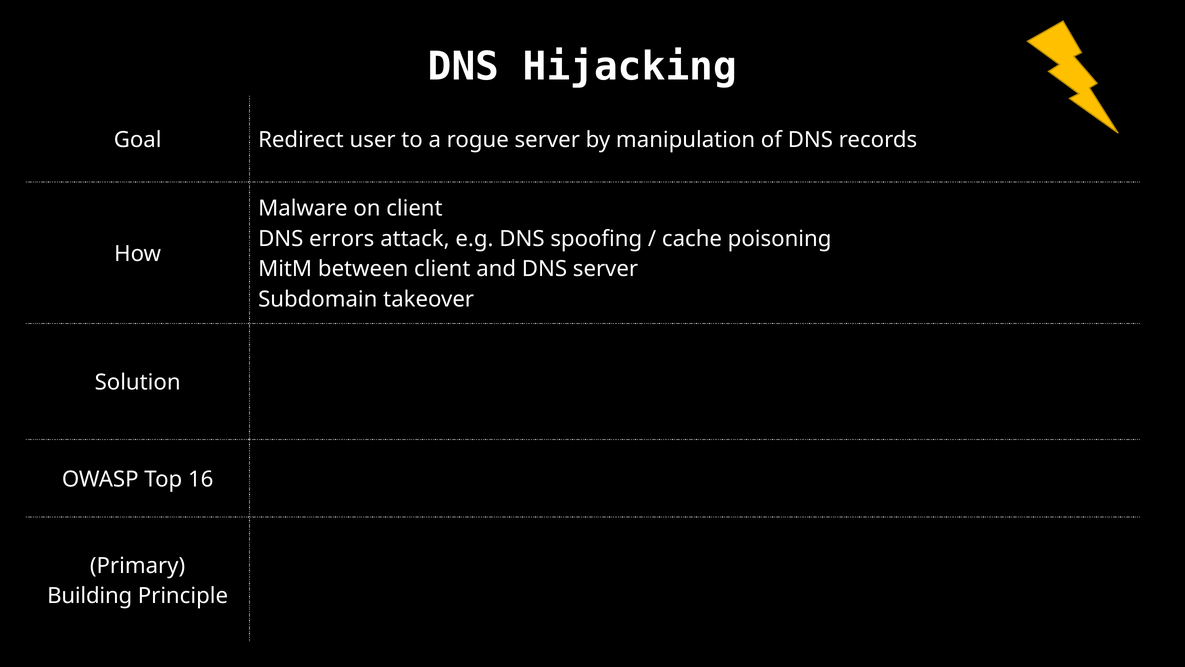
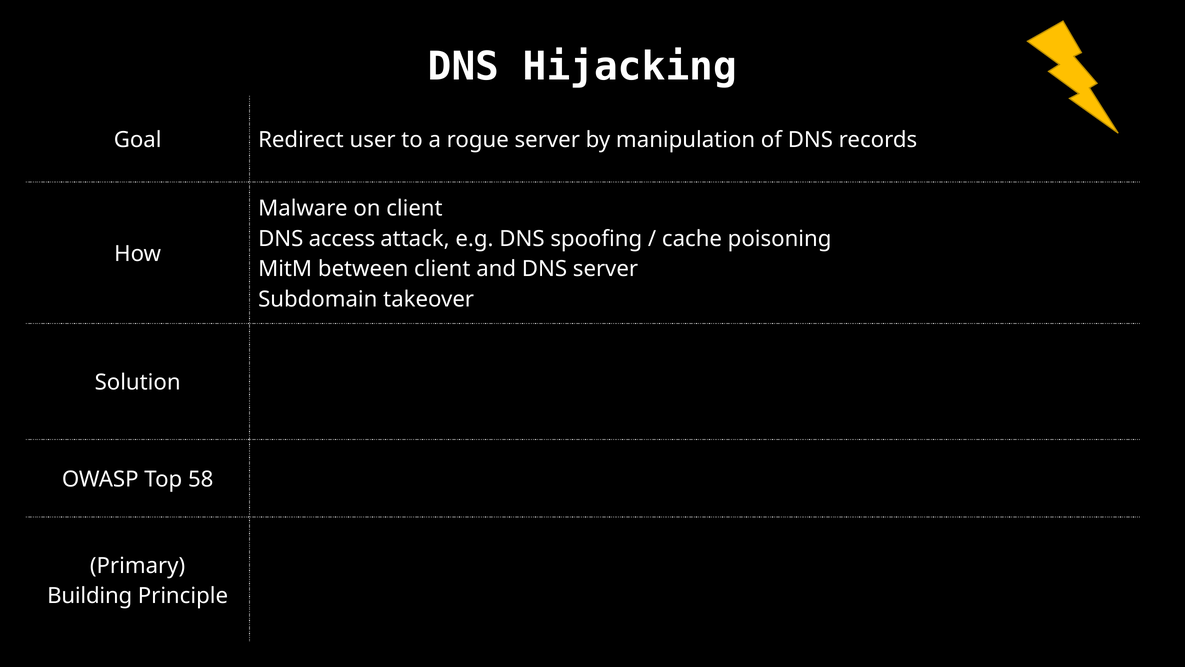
errors: errors -> access (342, 239)
16: 16 -> 58 (201, 479)
